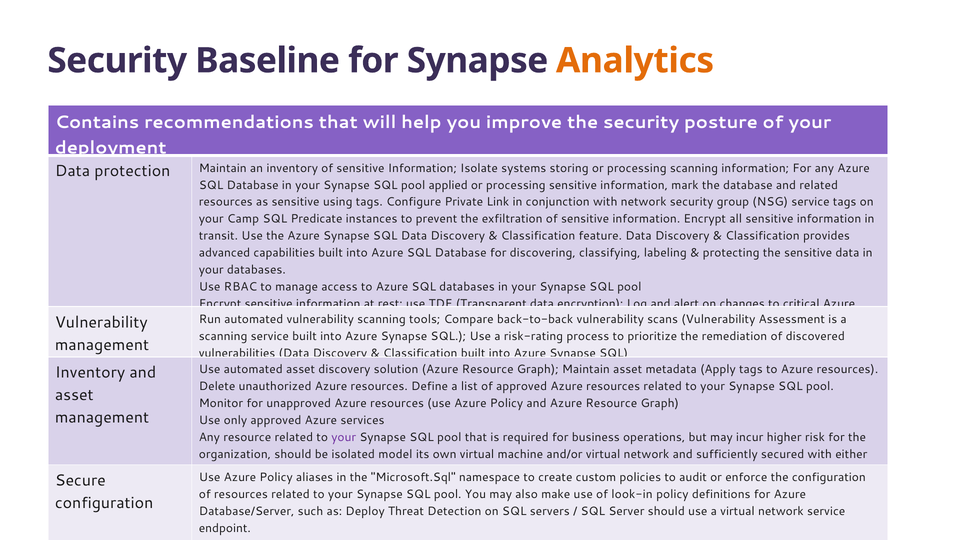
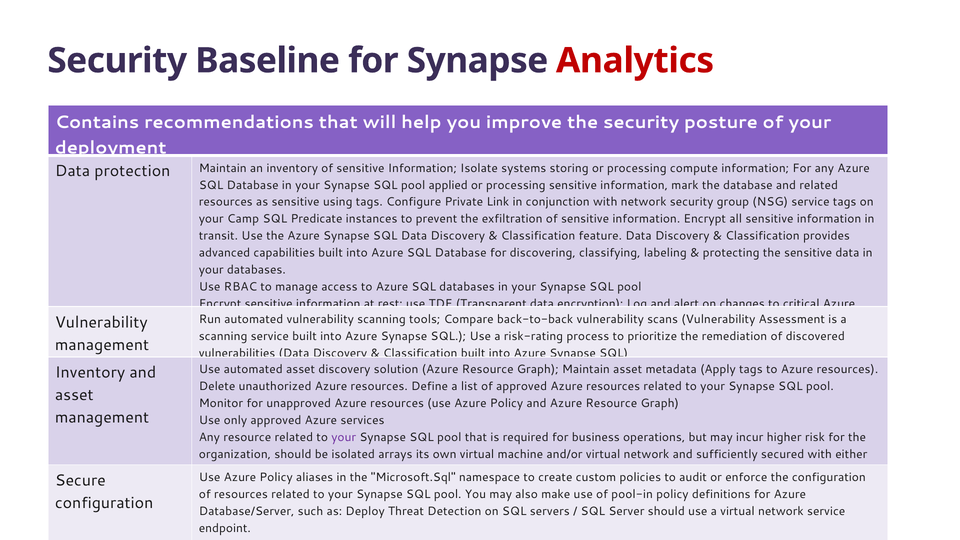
Analytics colour: orange -> red (635, 61)
processing scanning: scanning -> compute (694, 168)
model: model -> arrays (395, 454)
look-in: look-in -> pool-in (632, 494)
